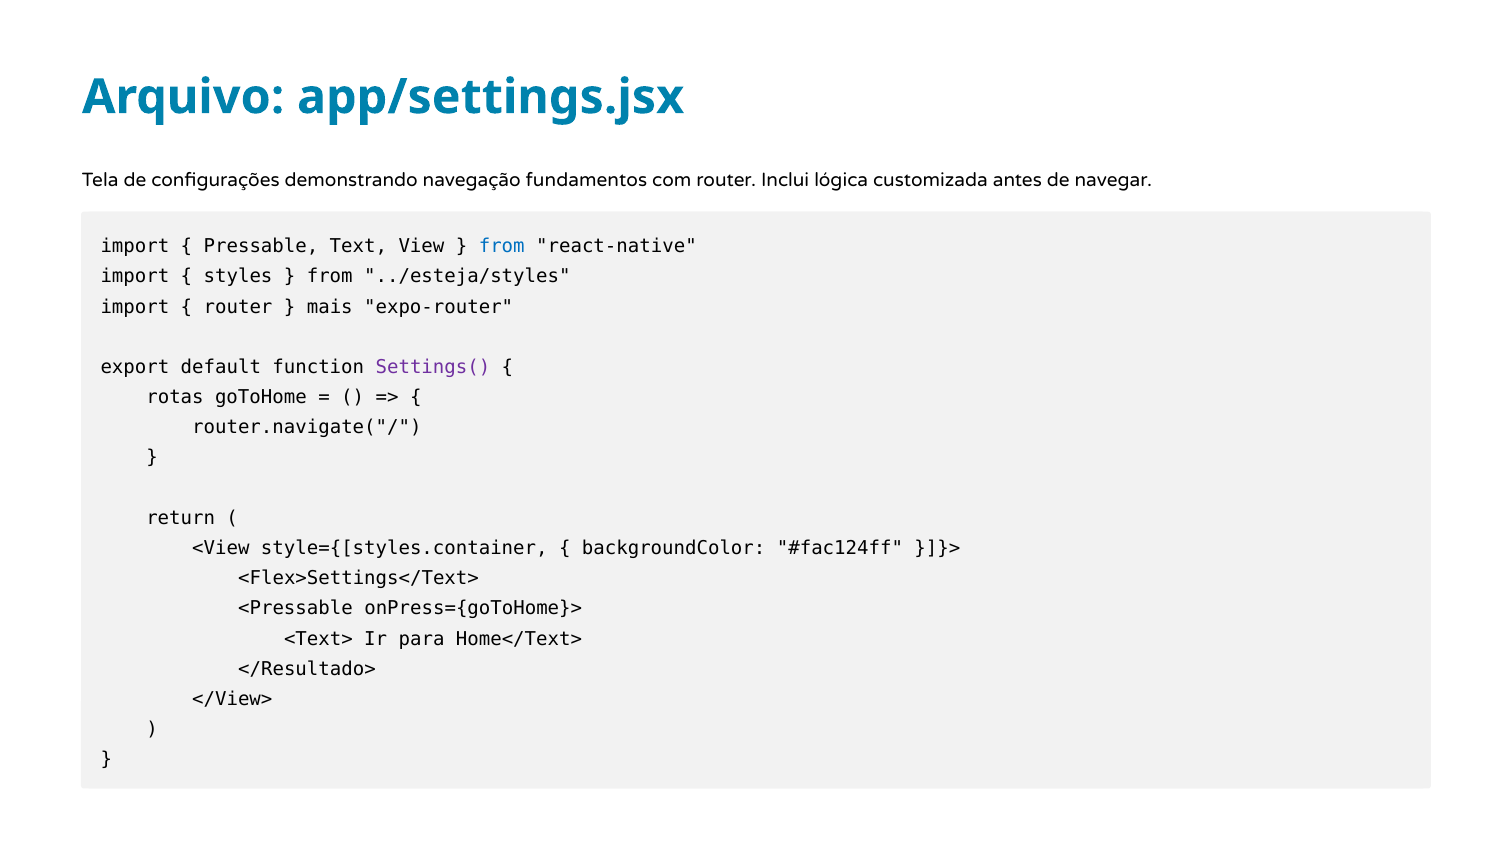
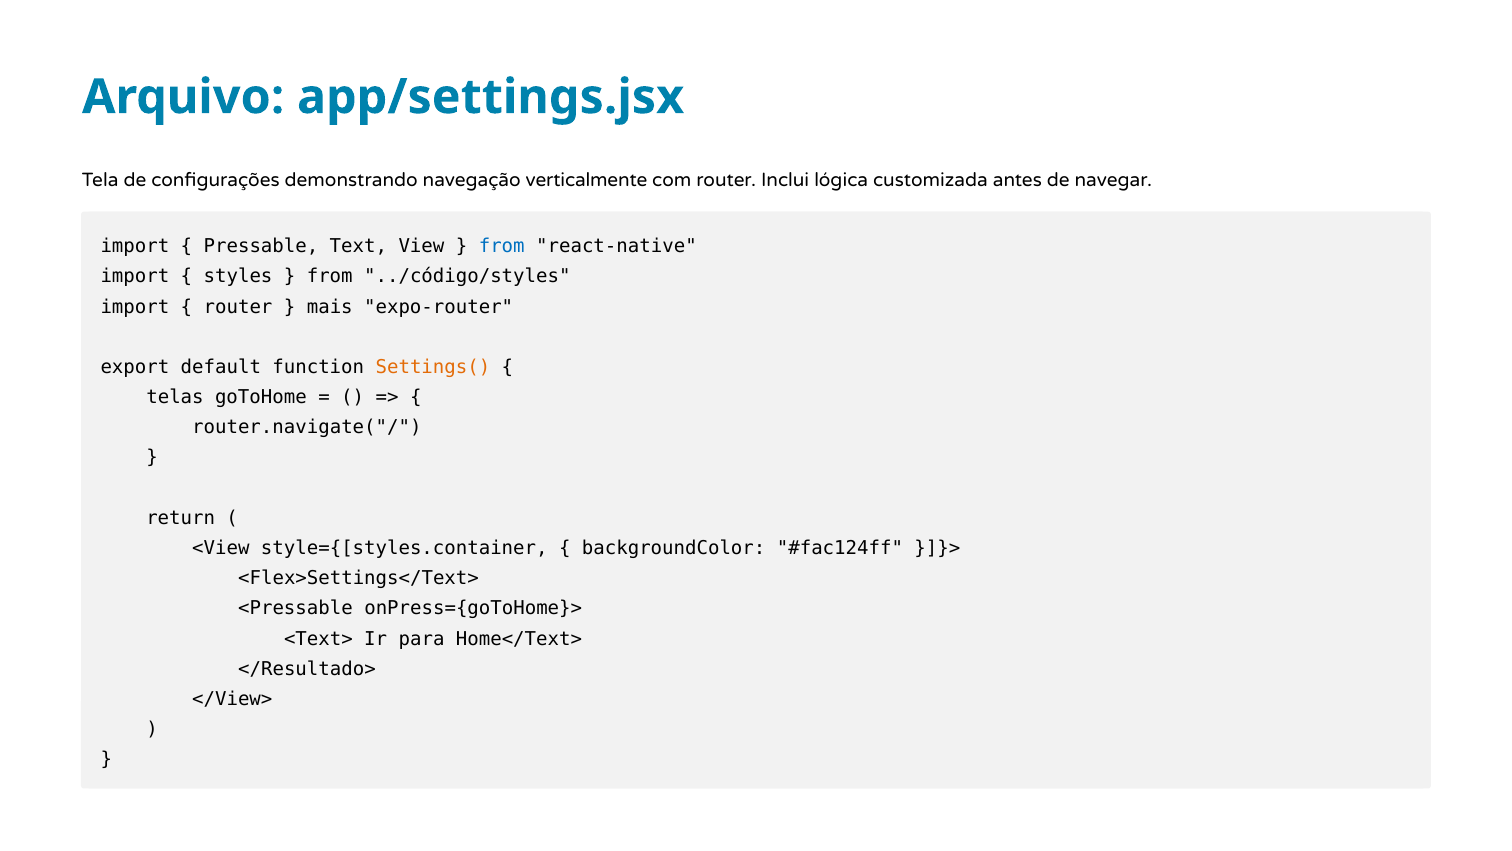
fundamentos: fundamentos -> verticalmente (587, 180)
../esteja/styles: ../esteja/styles -> ../código/styles (467, 276)
Settings( colour: purple -> orange (433, 367)
rotas: rotas -> telas (175, 397)
